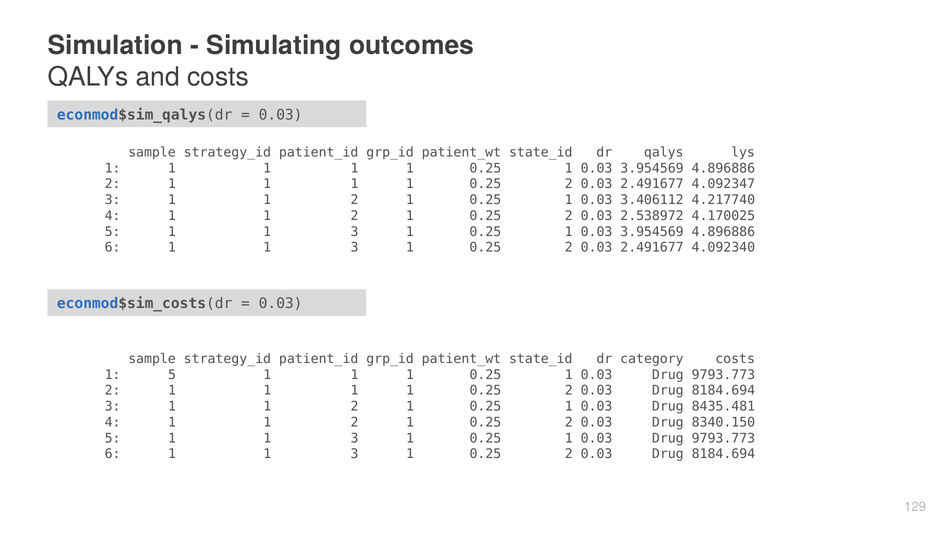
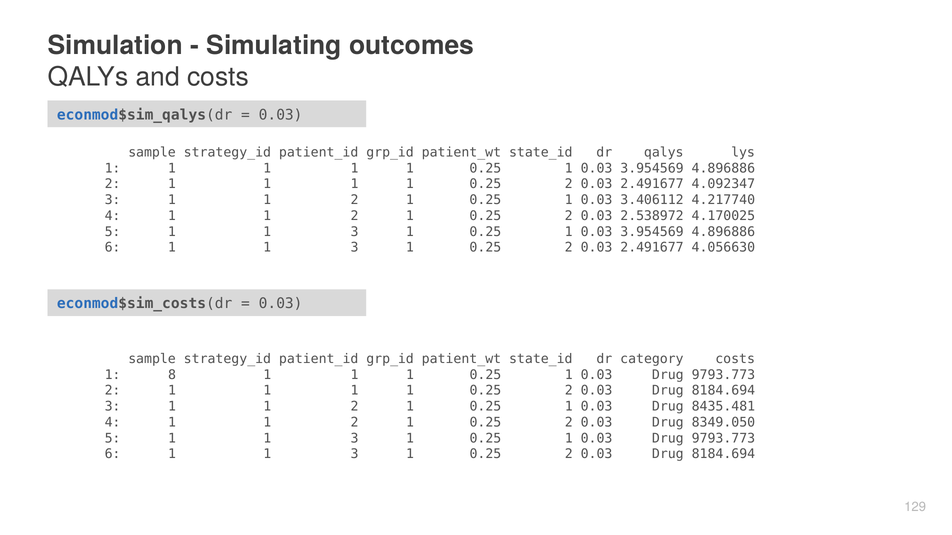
4.092340: 4.092340 -> 4.056630 (723, 248)
1 5: 5 -> 8 (172, 375)
8340.150: 8340.150 -> 8349.050 (723, 423)
